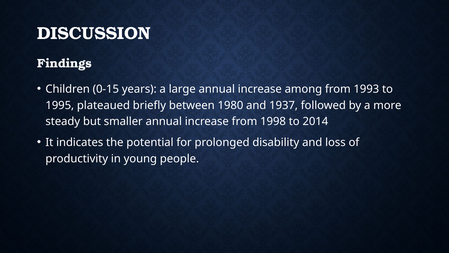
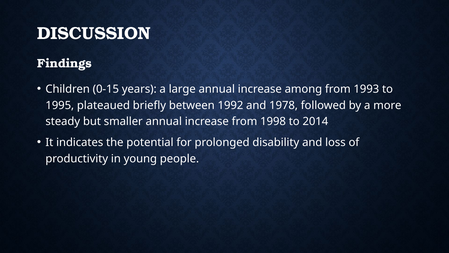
1980: 1980 -> 1992 (230, 105)
1937: 1937 -> 1978 (284, 105)
